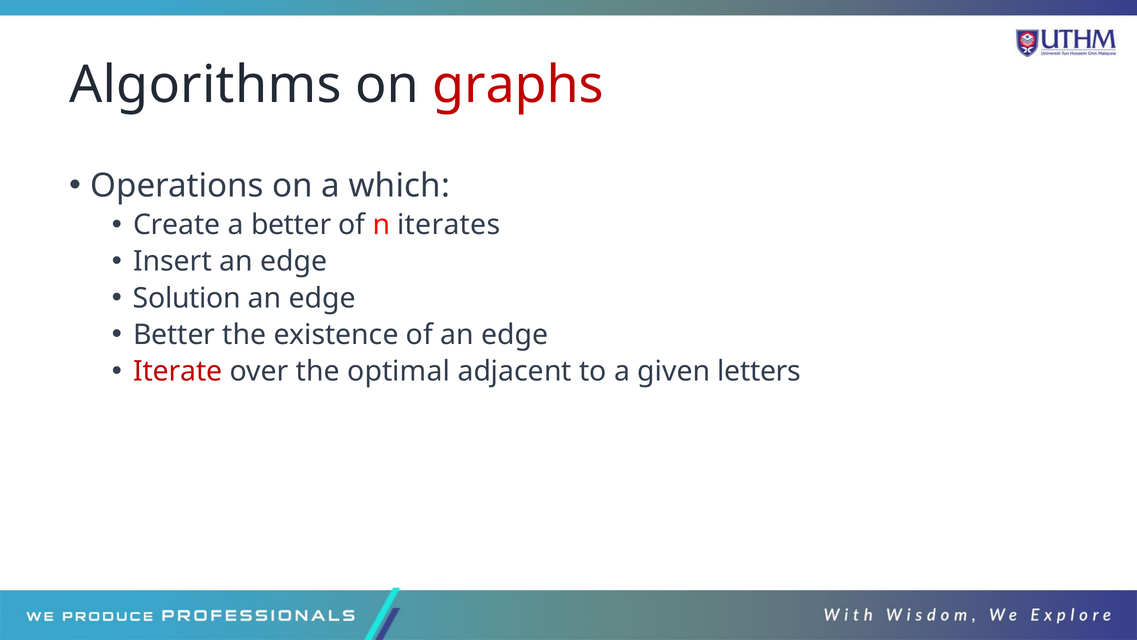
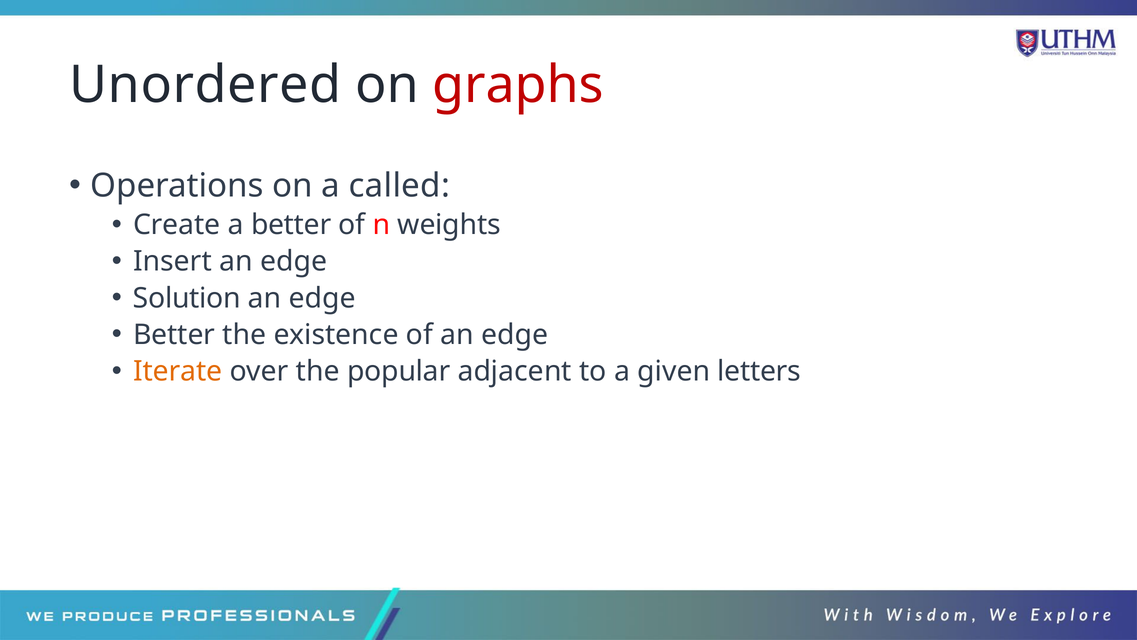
Algorithms: Algorithms -> Unordered (205, 85)
which: which -> called (399, 186)
iterates: iterates -> weights (449, 225)
Iterate colour: red -> orange (178, 371)
optimal: optimal -> popular (399, 371)
